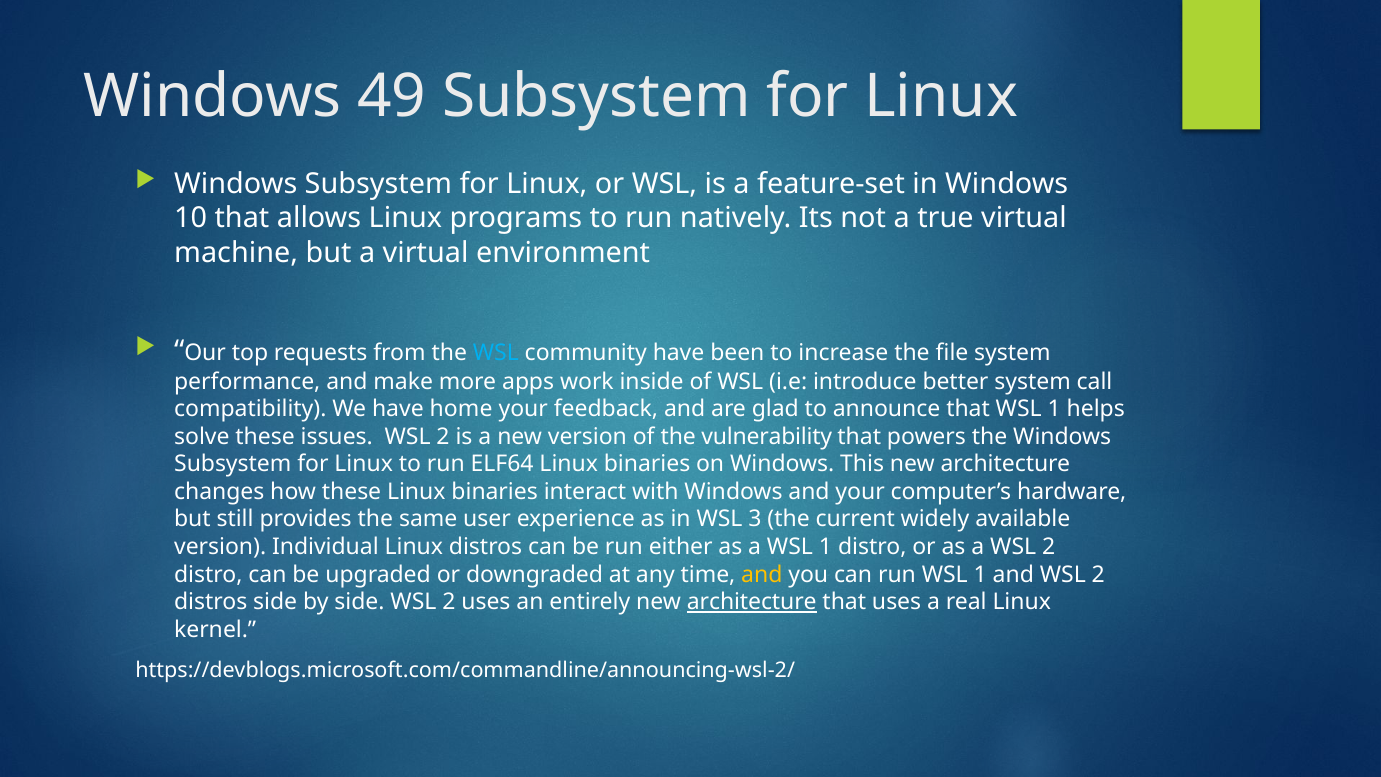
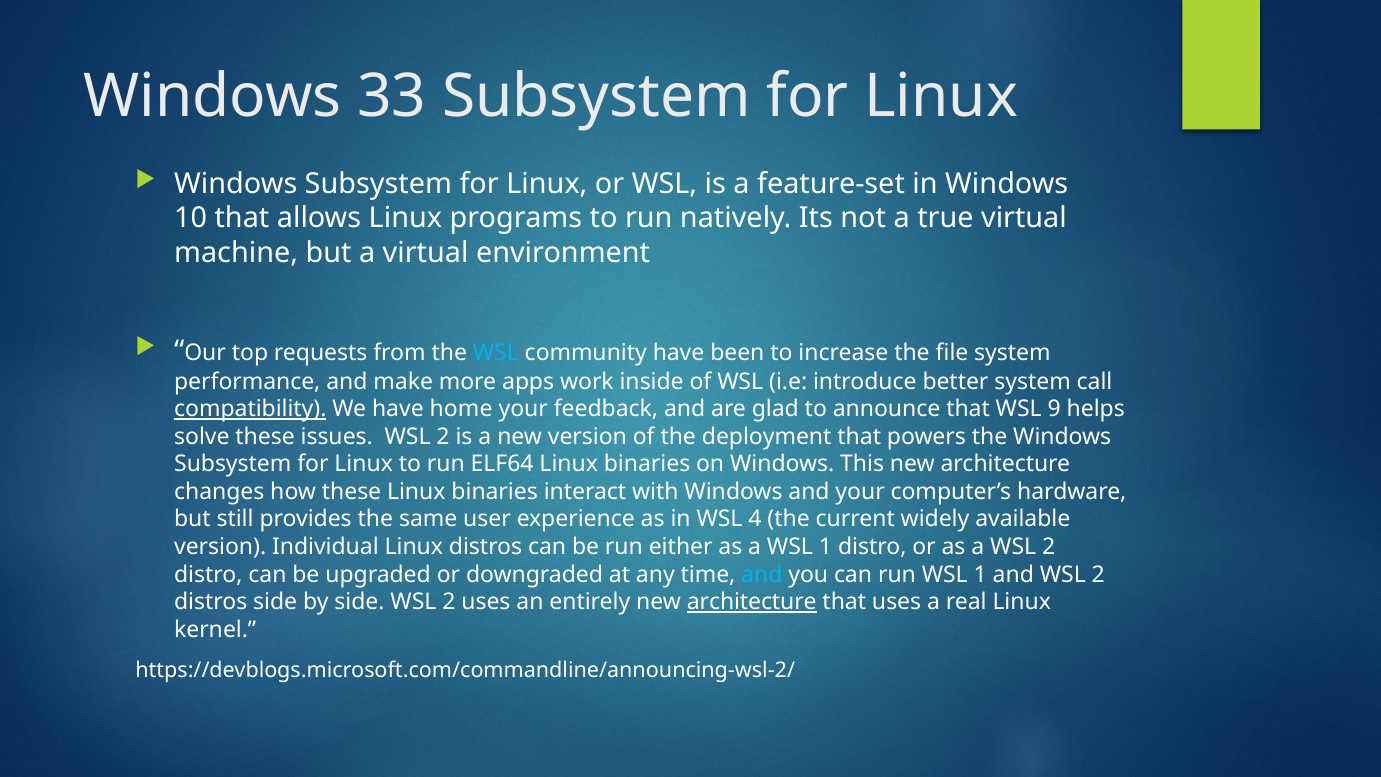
49: 49 -> 33 (392, 97)
compatibility underline: none -> present (250, 409)
that WSL 1: 1 -> 9 (1054, 409)
vulnerability: vulnerability -> deployment (767, 437)
3: 3 -> 4 (755, 519)
and colour: yellow -> light blue (762, 574)
